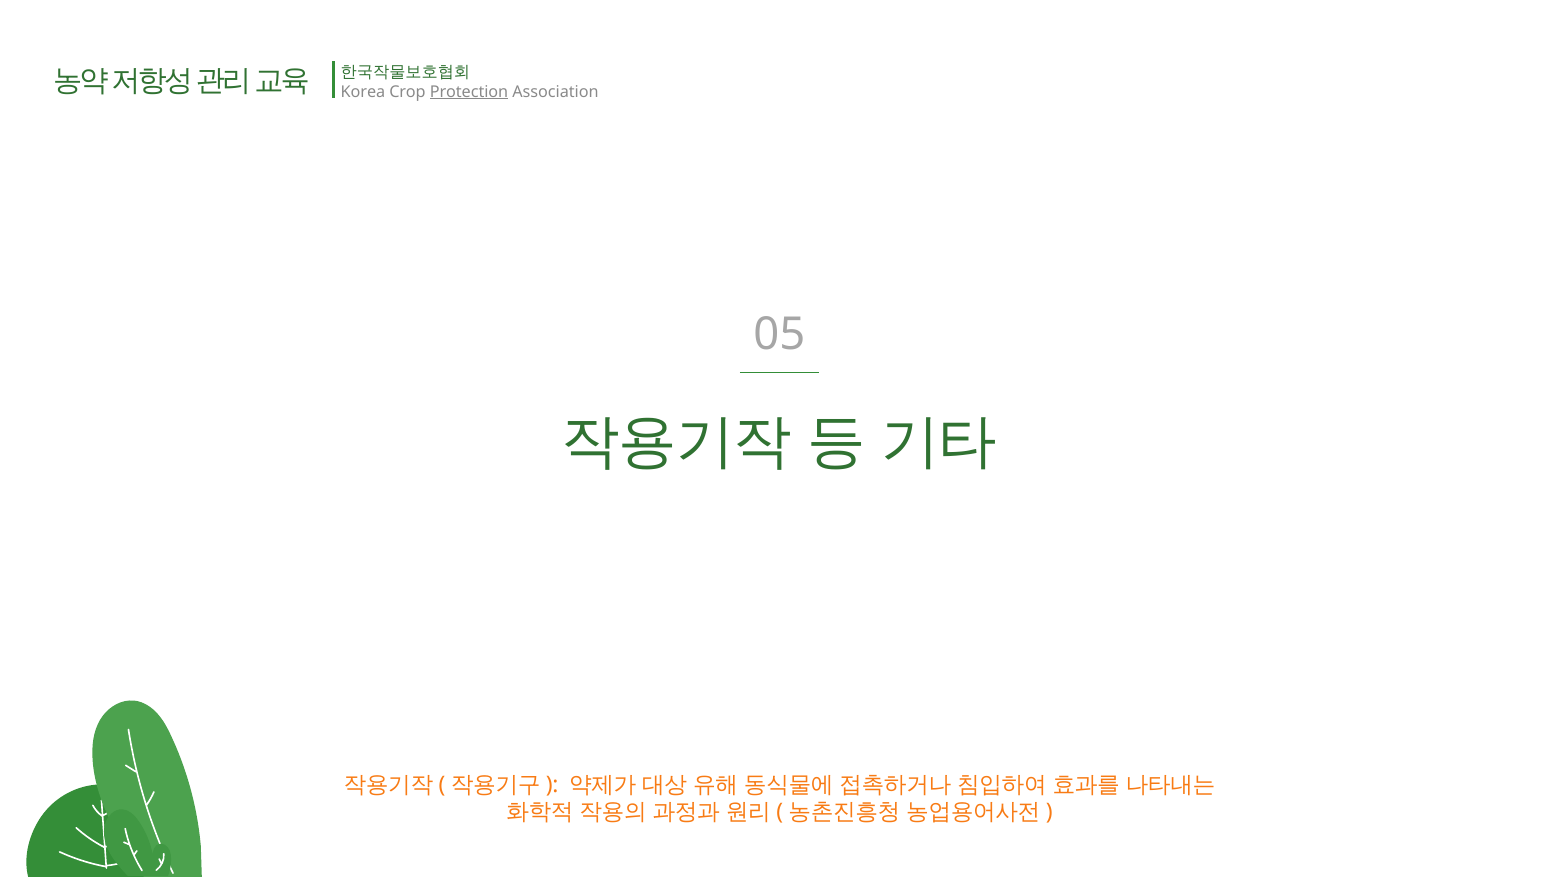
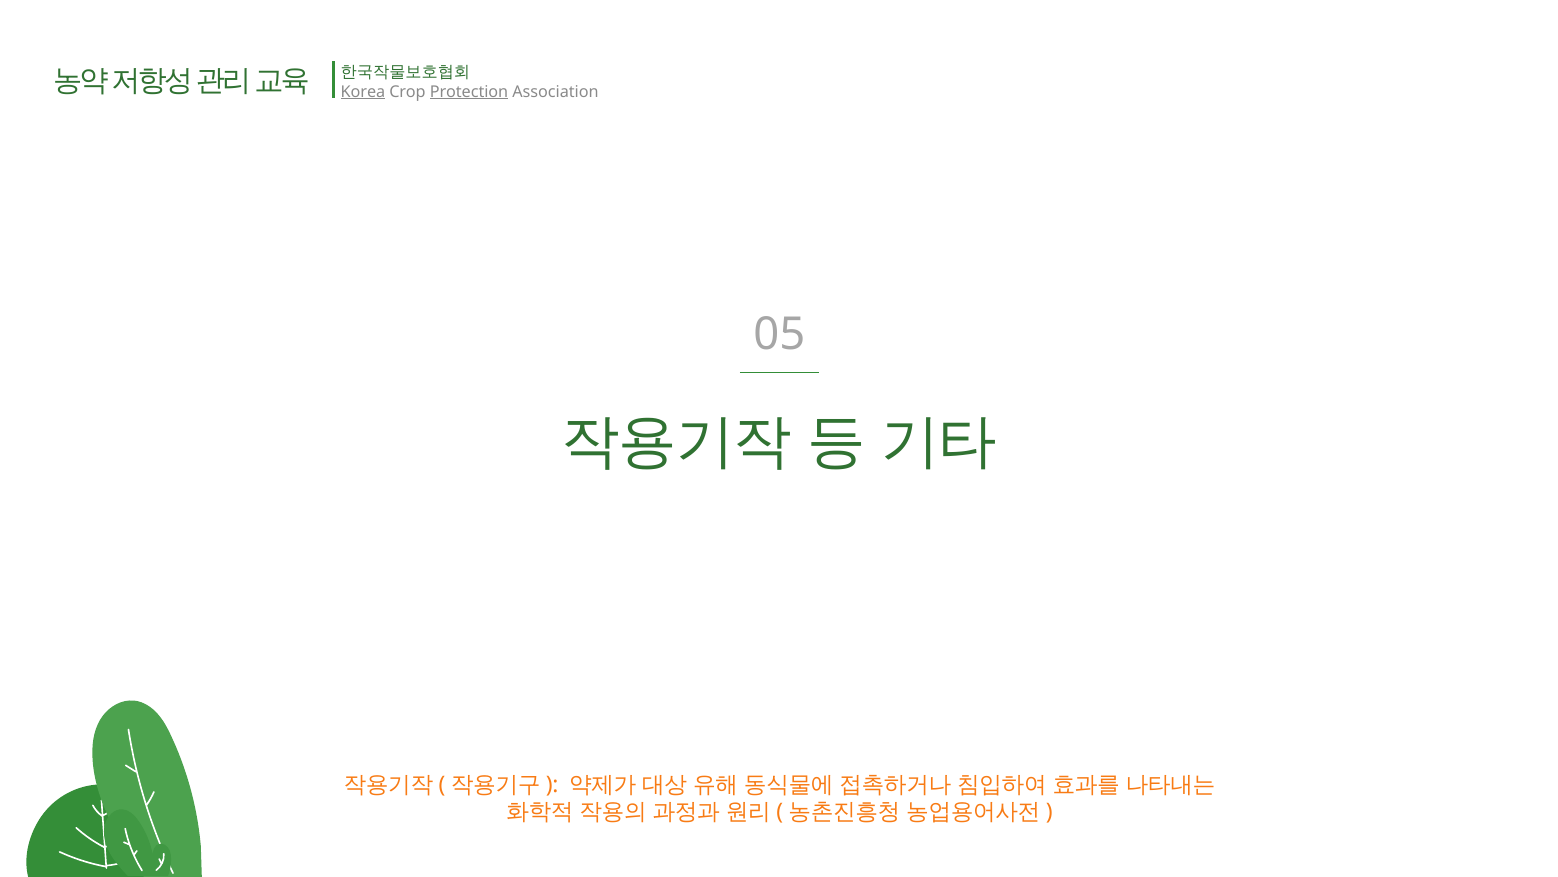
Korea underline: none -> present (363, 92)
